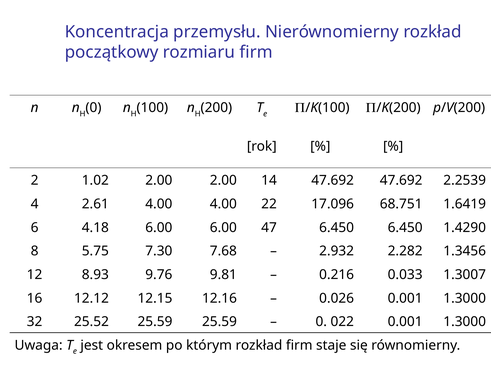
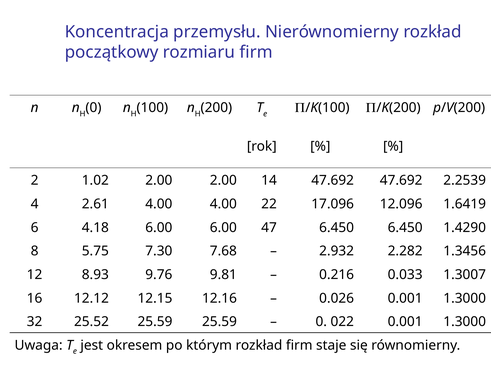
68.751: 68.751 -> 12.096 (401, 204)
